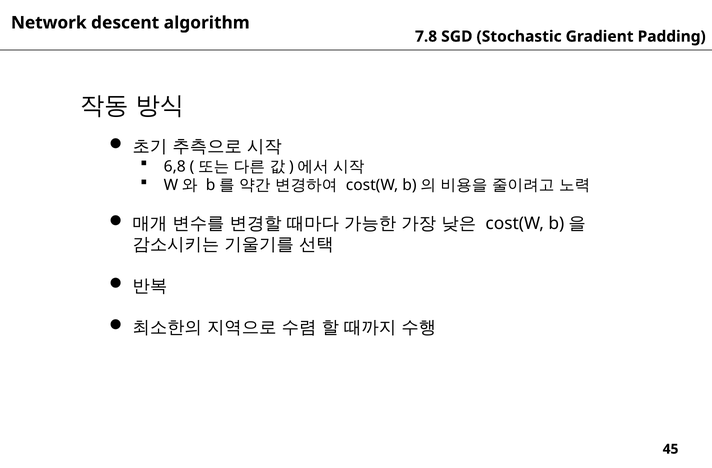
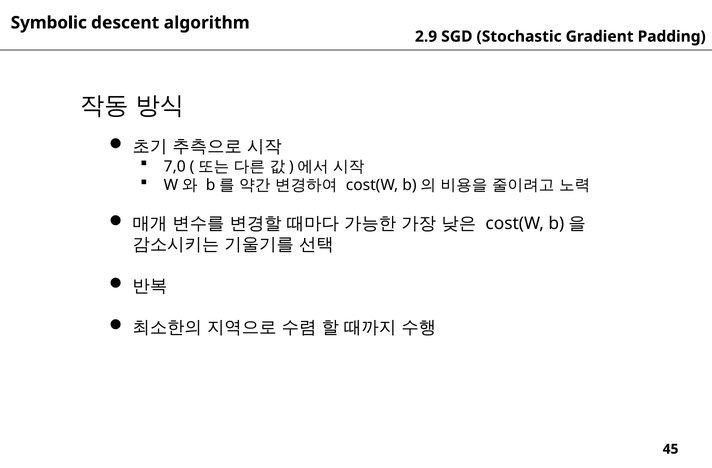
Network: Network -> Symbolic (49, 23)
7.8: 7.8 -> 2.9 (426, 36)
6,8: 6,8 -> 7,0 (175, 166)
